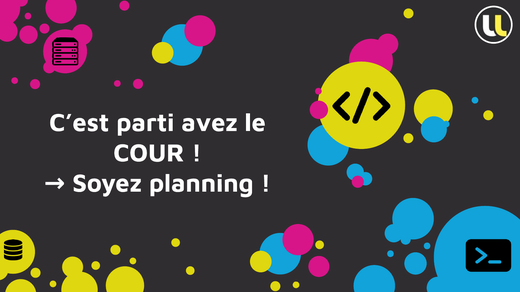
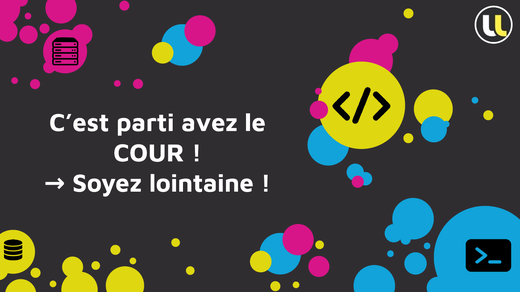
planning: planning -> lointaine (201, 184)
